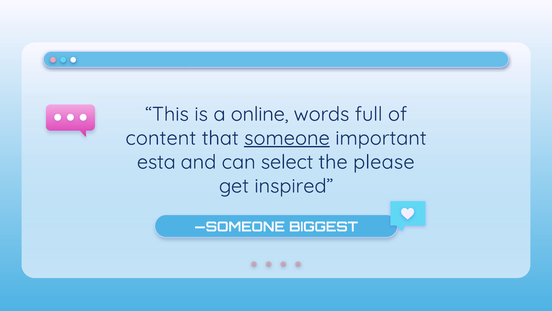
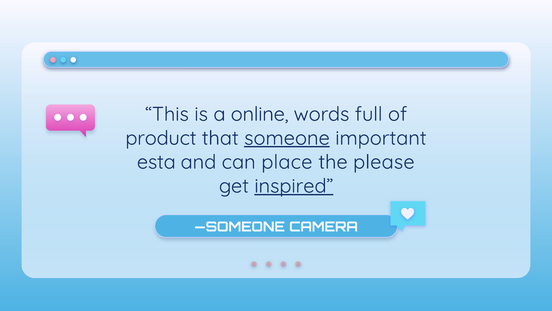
content: content -> product (161, 138)
select: select -> place (287, 162)
inspired underline: none -> present (294, 186)
BIGGEST: BIGGEST -> CAMERA (324, 227)
